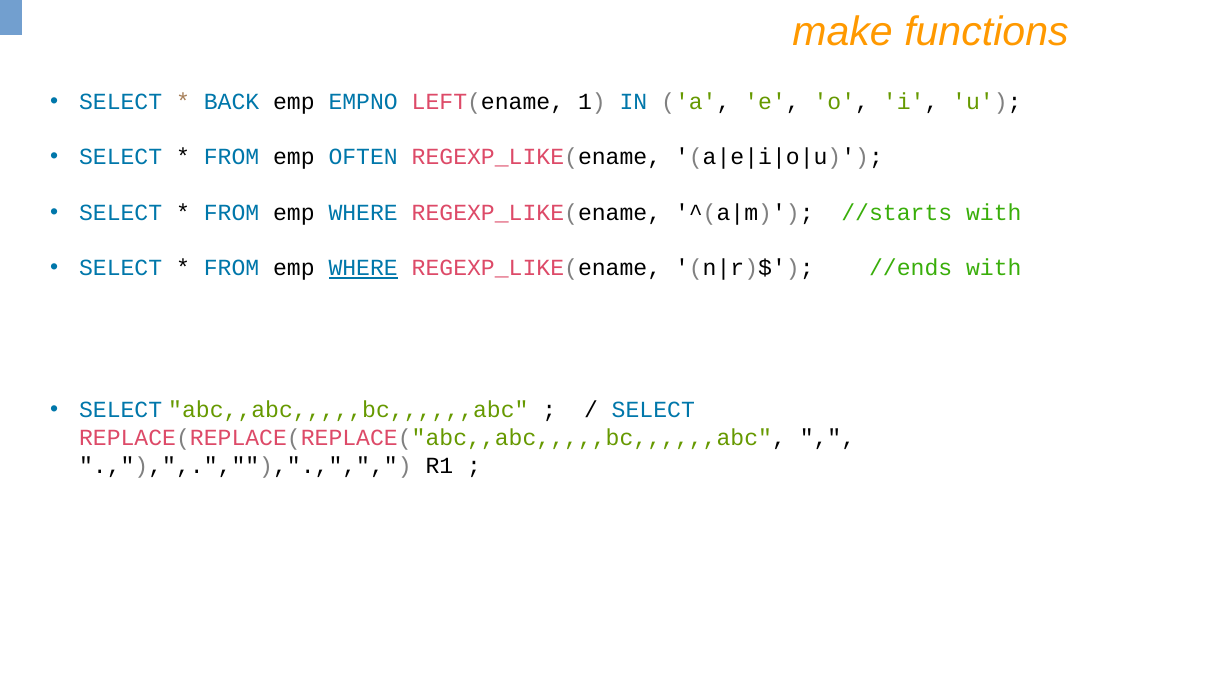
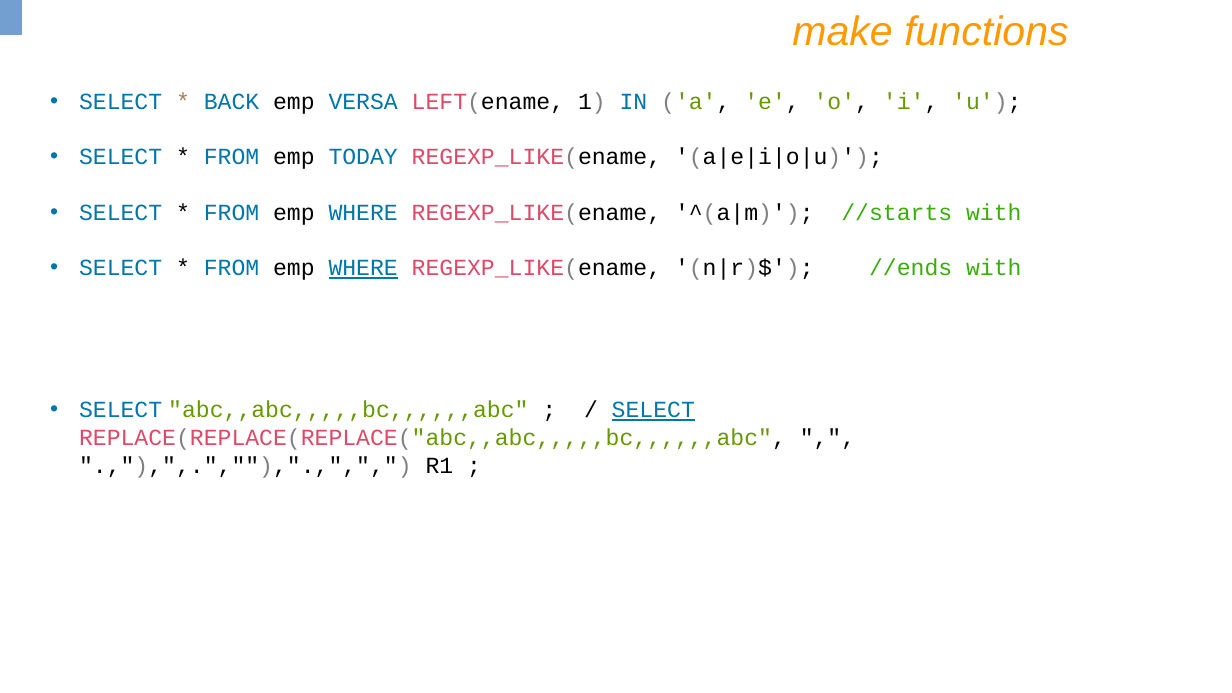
EMPNO: EMPNO -> VERSA (363, 102)
OFTEN: OFTEN -> TODAY (363, 157)
SELECT underline: none -> present (653, 410)
